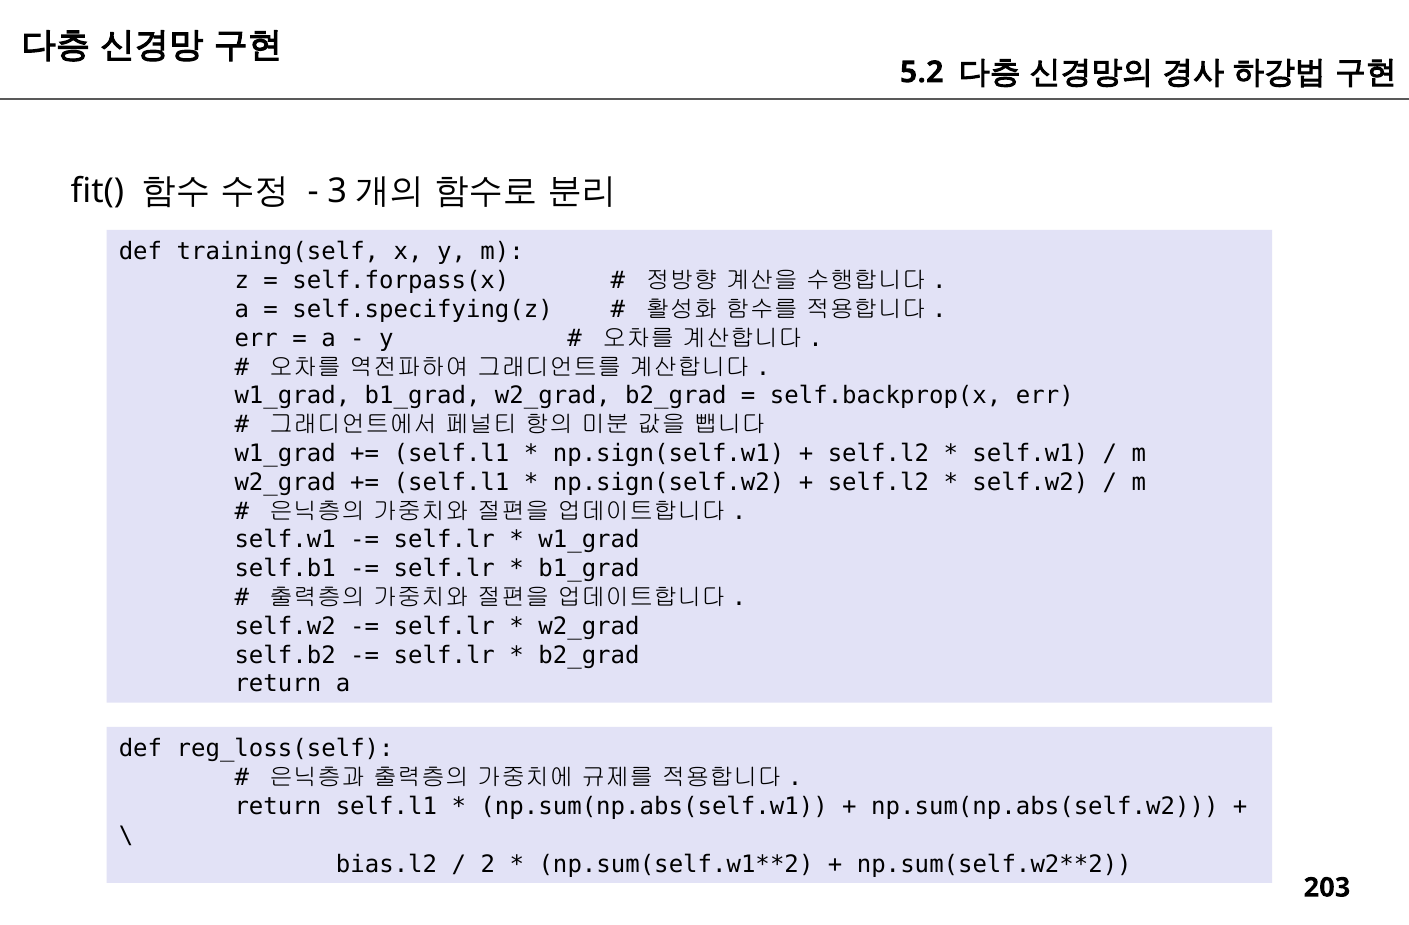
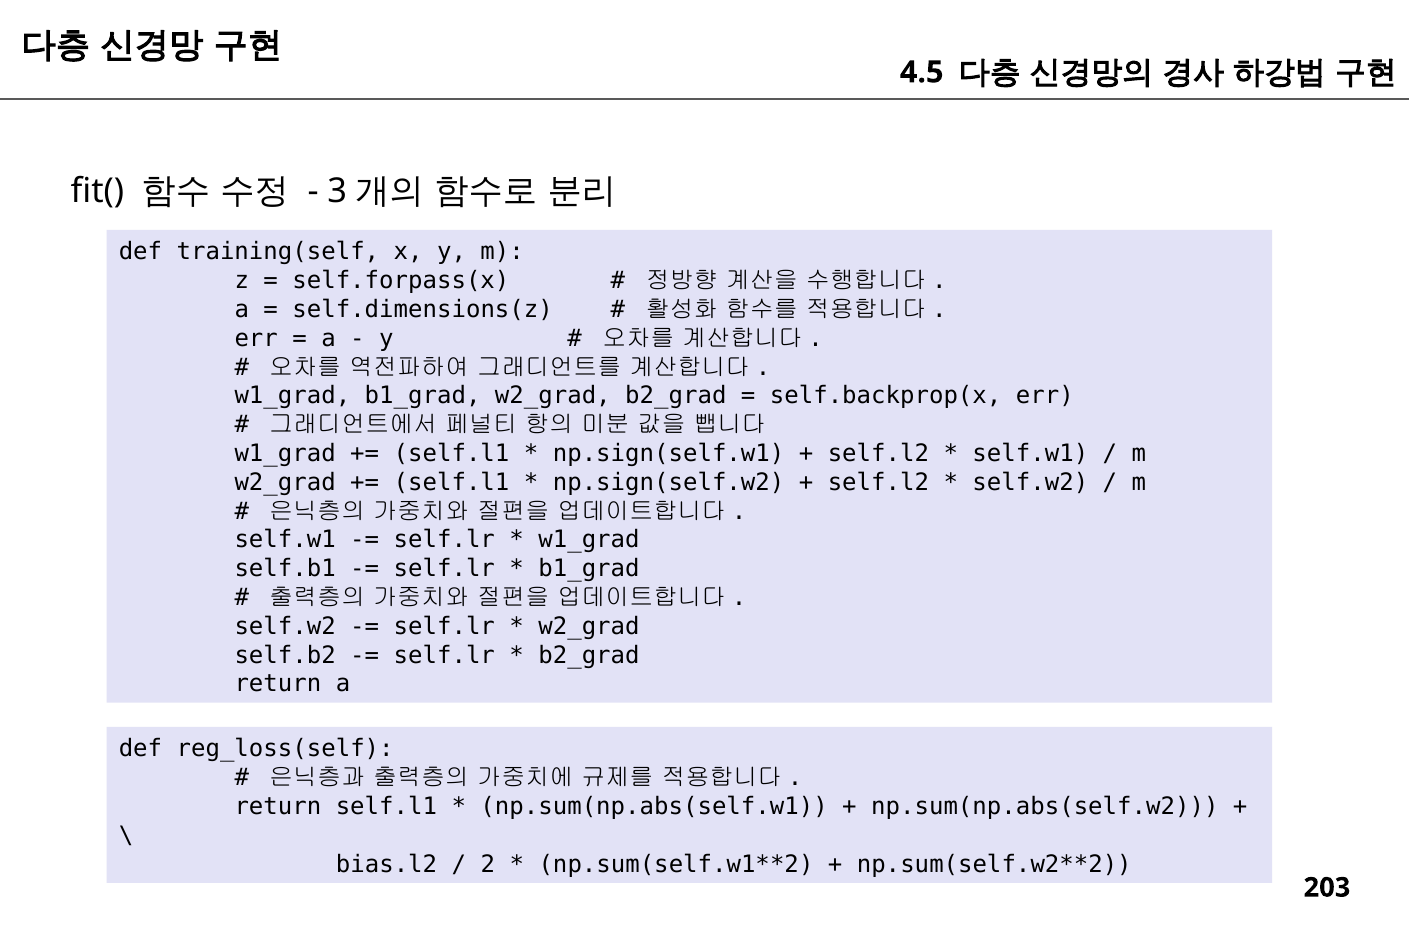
5.2: 5.2 -> 4.5 (922, 72)
self.specifying(z: self.specifying(z -> self.dimensions(z (423, 310)
